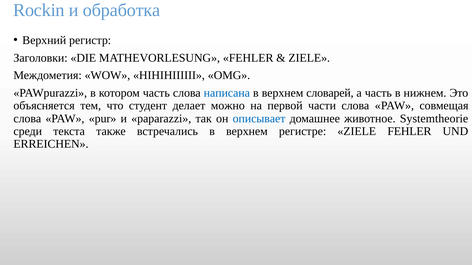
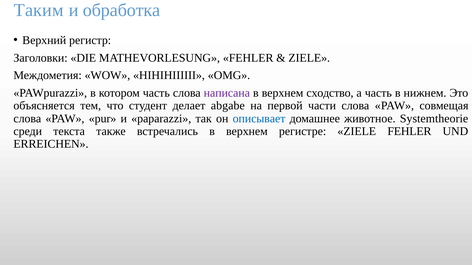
Rockin: Rockin -> Таким (39, 10)
написана colour: blue -> purple (227, 93)
словарей: словарей -> сходство (330, 93)
можно: можно -> abgabe (228, 106)
